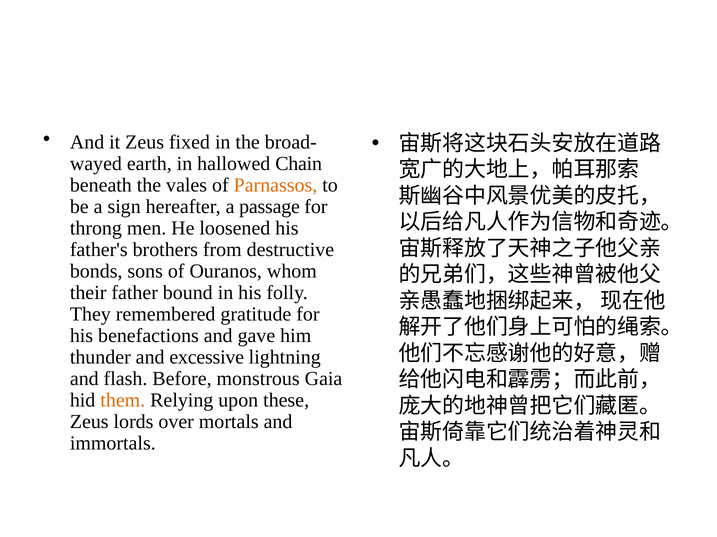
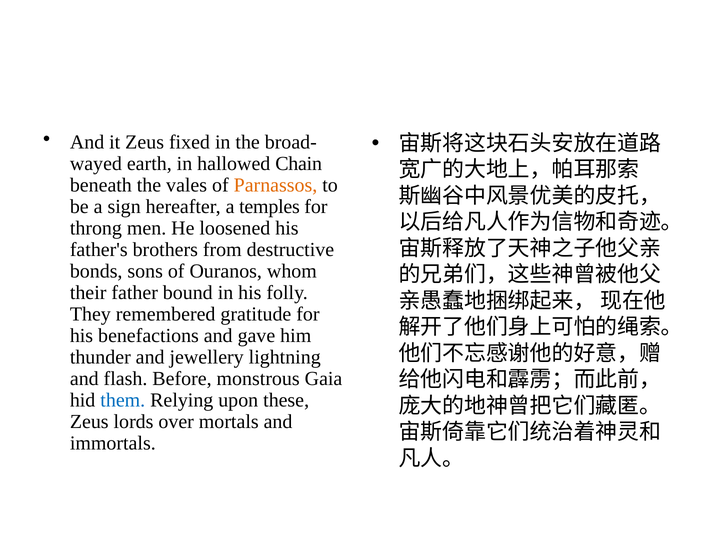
passage: passage -> temples (270, 207)
excessive: excessive -> jewellery (207, 358)
them colour: orange -> blue (123, 401)
